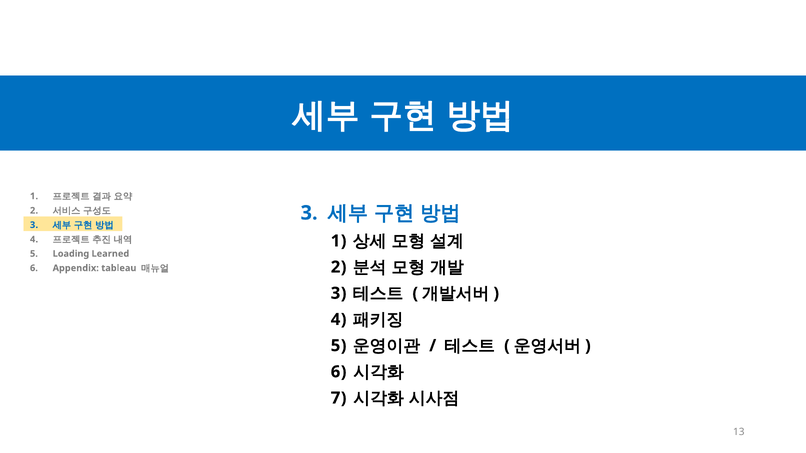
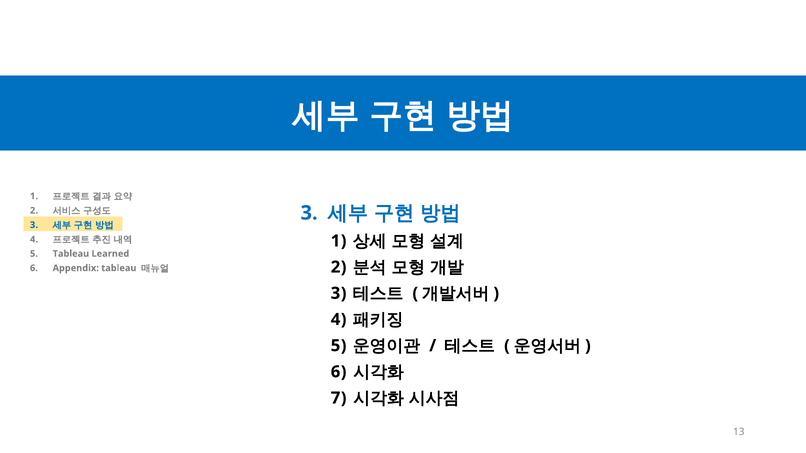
Loading: Loading -> Tableau (71, 254)
